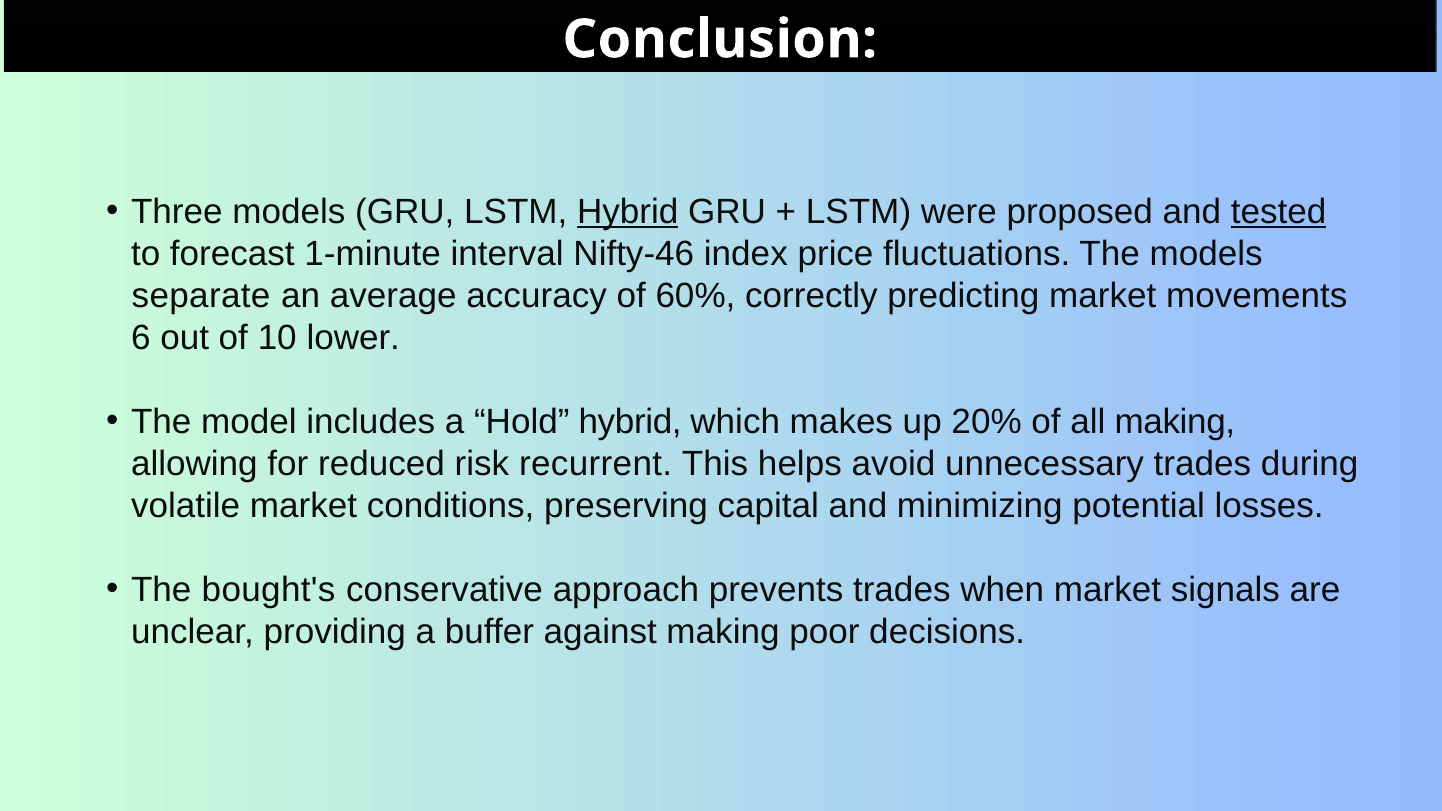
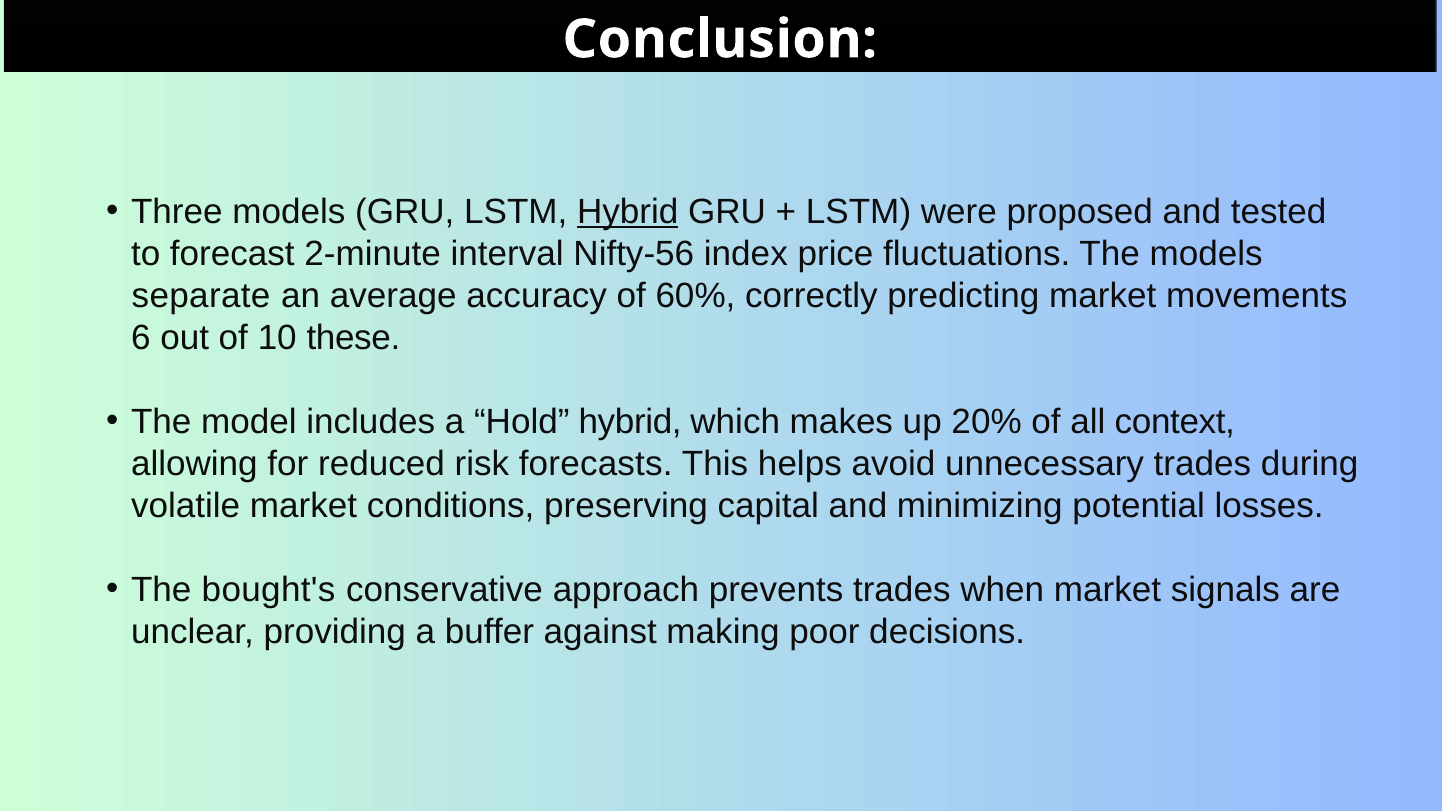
tested underline: present -> none (1279, 212)
1-minute: 1-minute -> 2-minute (373, 254)
Nifty-46: Nifty-46 -> Nifty-56 (634, 254)
lower: lower -> these (353, 338)
all making: making -> context (1175, 422)
recurrent: recurrent -> forecasts (596, 464)
